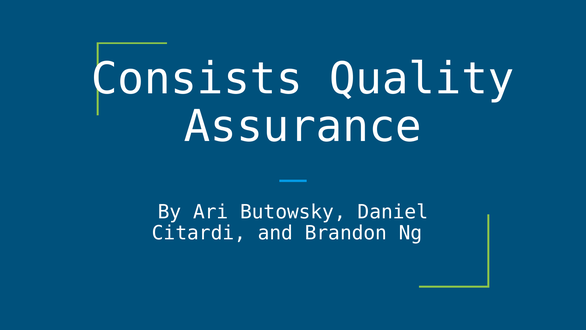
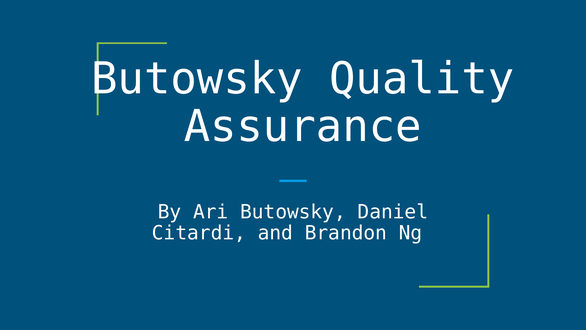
Consists: Consists -> Butowsky (197, 79)
